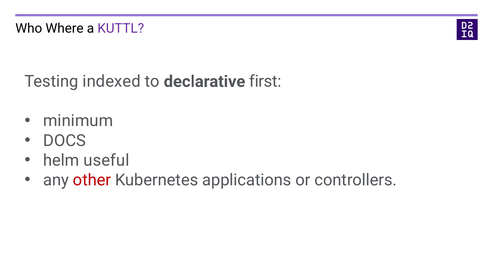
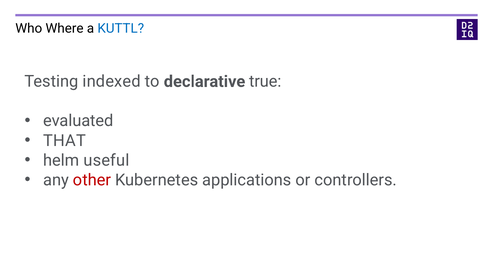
KUTTL colour: purple -> blue (121, 28)
first: first -> true (265, 82)
minimum: minimum -> evaluated (78, 121)
DOCS: DOCS -> THAT (65, 141)
